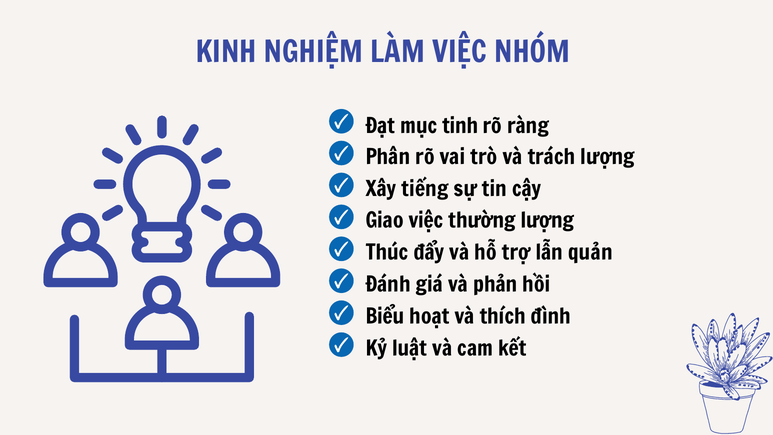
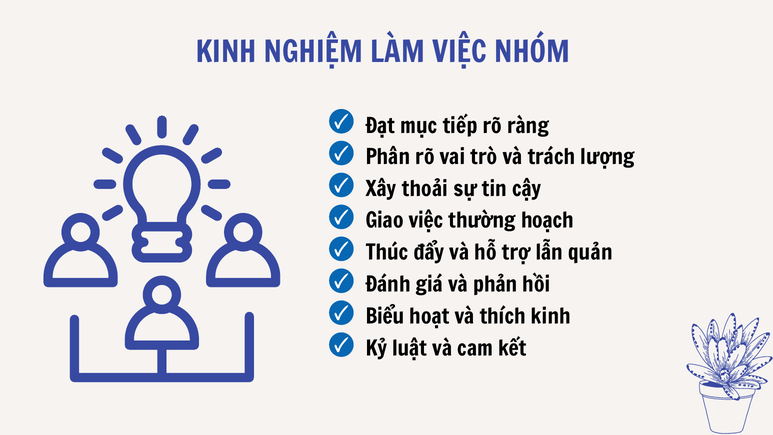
tinh: tinh -> tiếp (460, 126)
tiếng: tiếng -> thoải (425, 189)
thường lượng: lượng -> hoạch (547, 221)
thích đình: đình -> kinh (551, 317)
